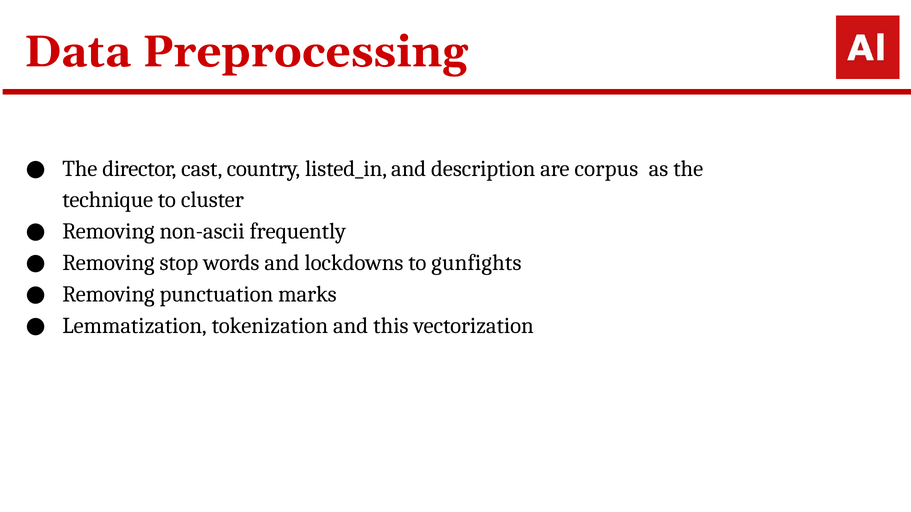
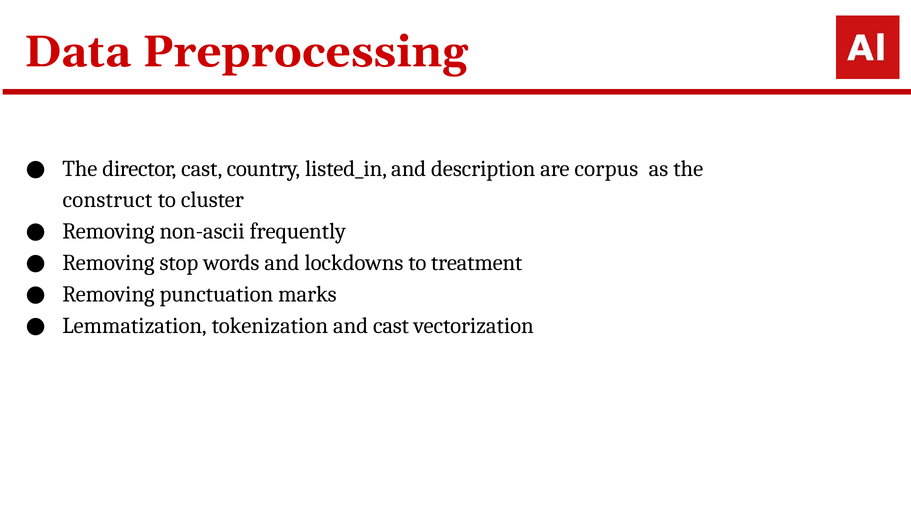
technique: technique -> construct (107, 200)
gunfights: gunfights -> treatment (477, 263)
and this: this -> cast (391, 326)
